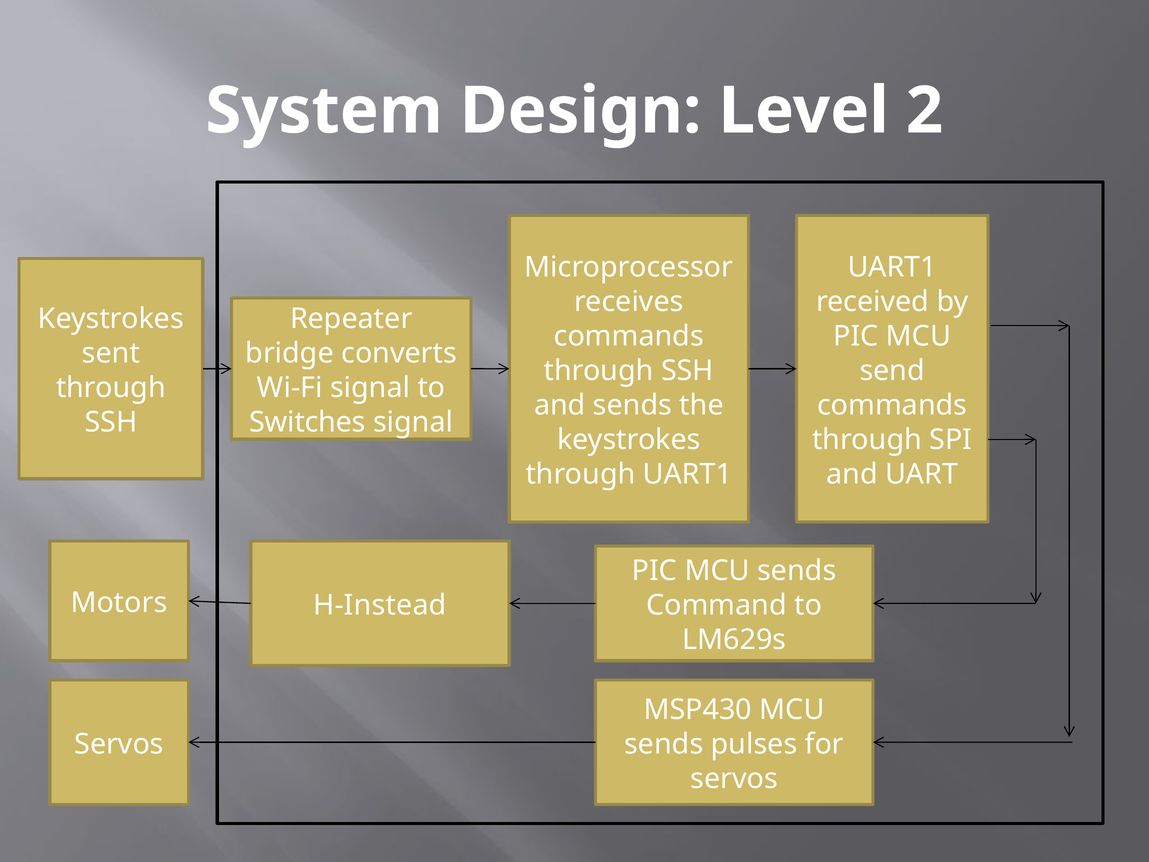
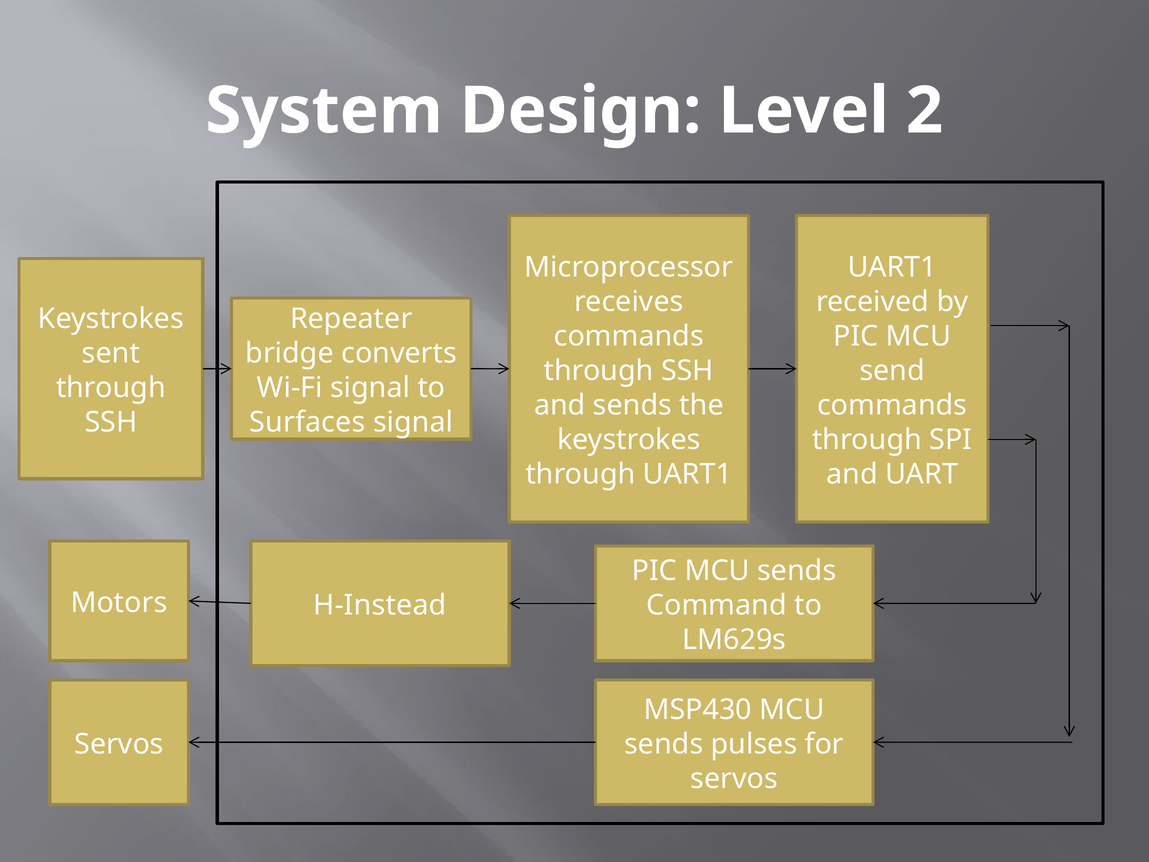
Switches: Switches -> Surfaces (307, 422)
